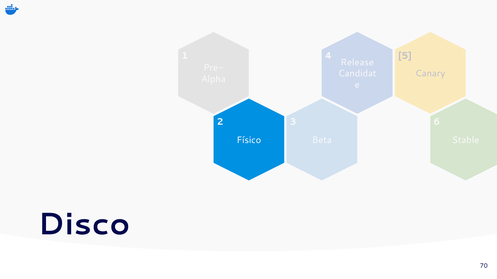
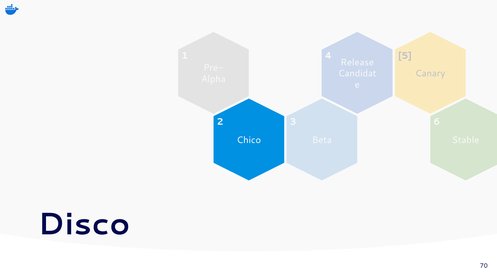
Físico: Físico -> Chico (249, 140)
